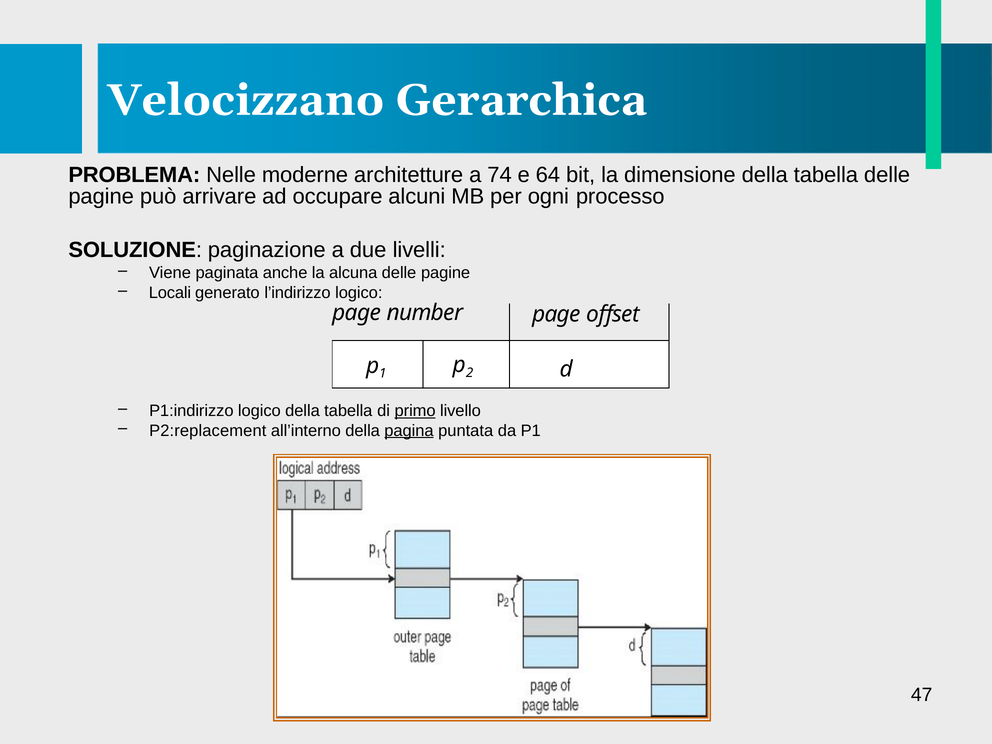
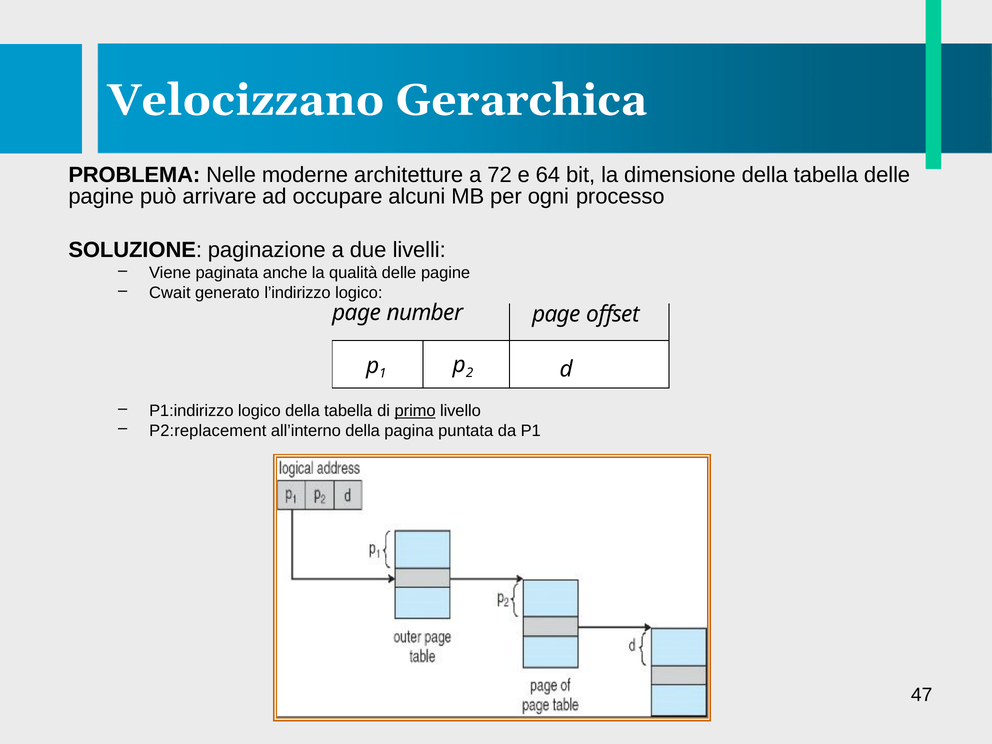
74: 74 -> 72 (500, 175)
alcuna: alcuna -> qualità (353, 273)
Locali: Locali -> Cwait (170, 293)
pagina underline: present -> none (409, 431)
